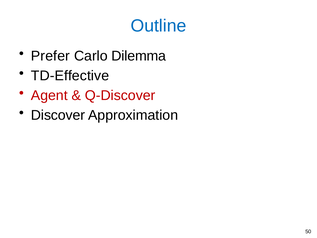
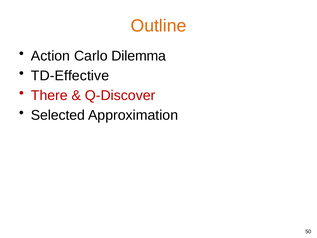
Outline colour: blue -> orange (158, 26)
Prefer: Prefer -> Action (50, 56)
Agent: Agent -> There (49, 95)
Discover: Discover -> Selected (58, 115)
